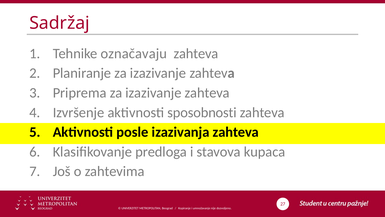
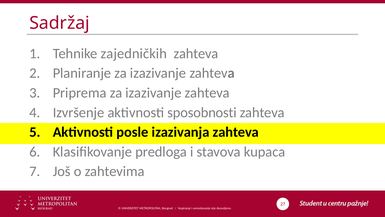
označavaju: označavaju -> zajedničkih (134, 53)
